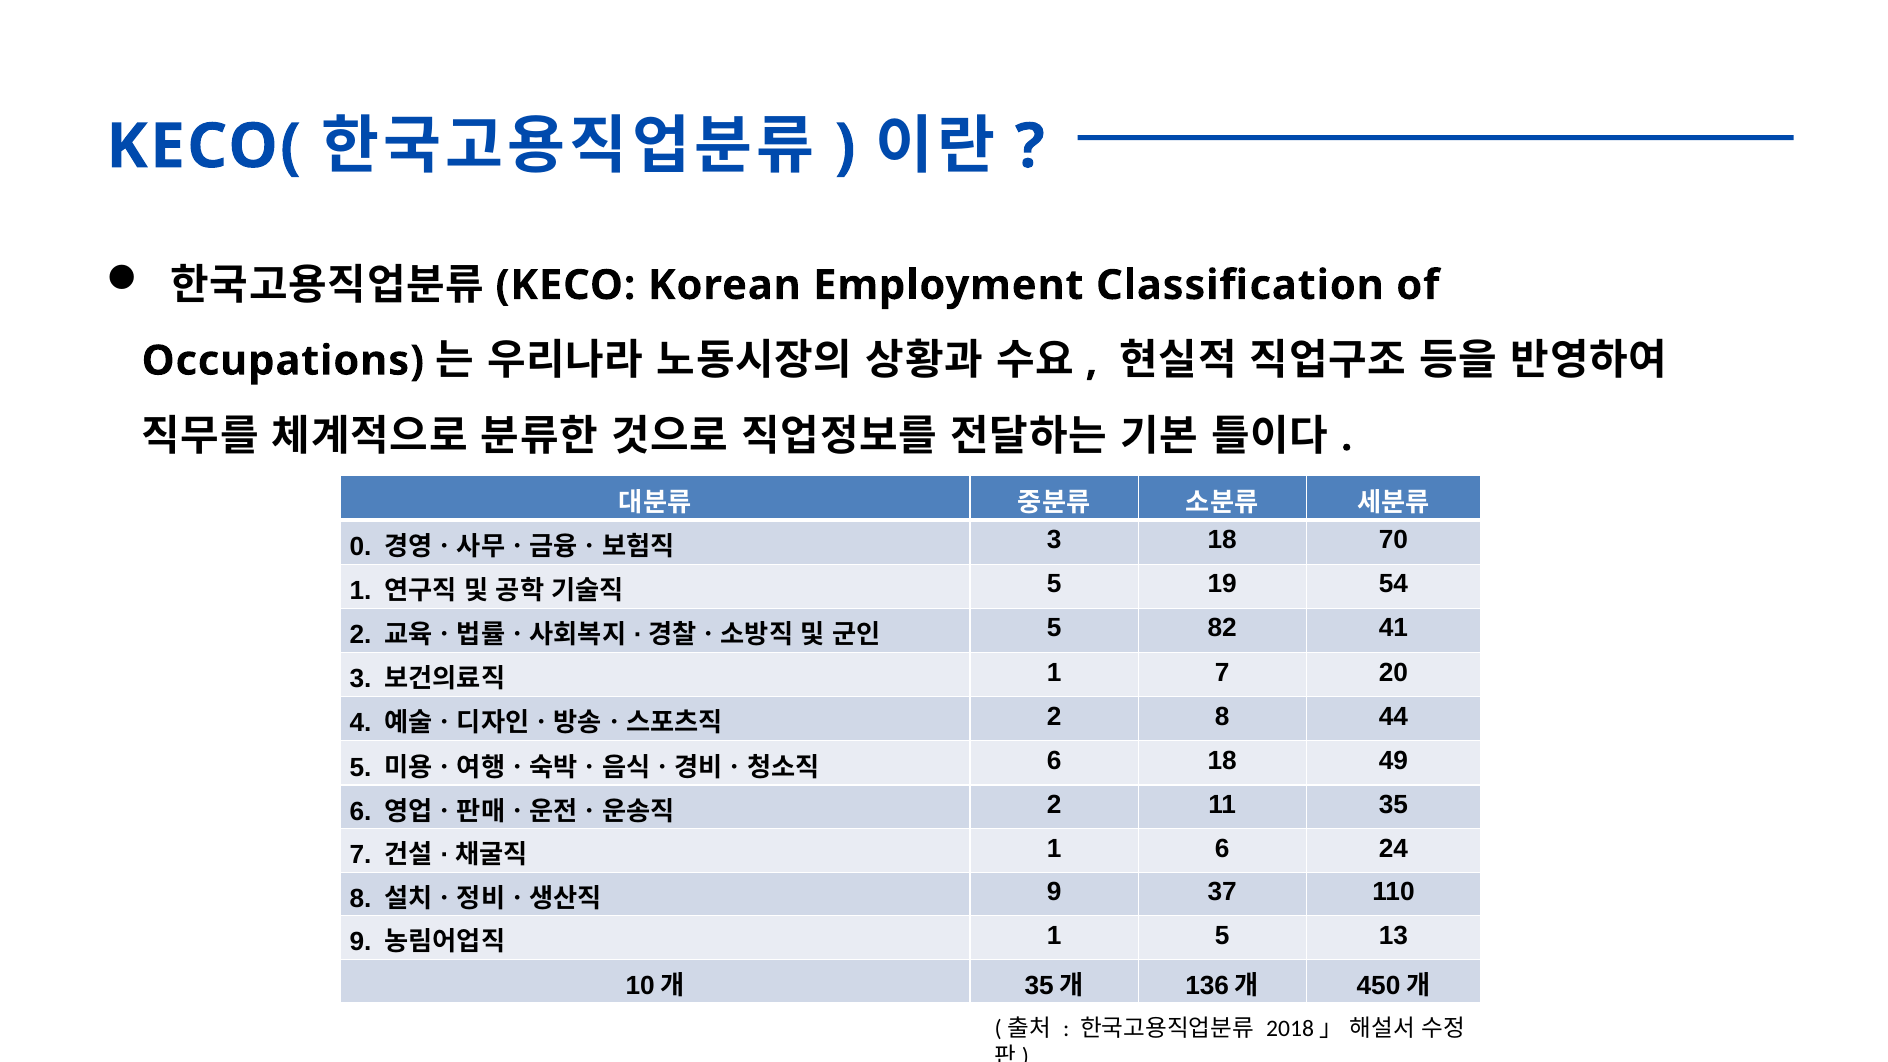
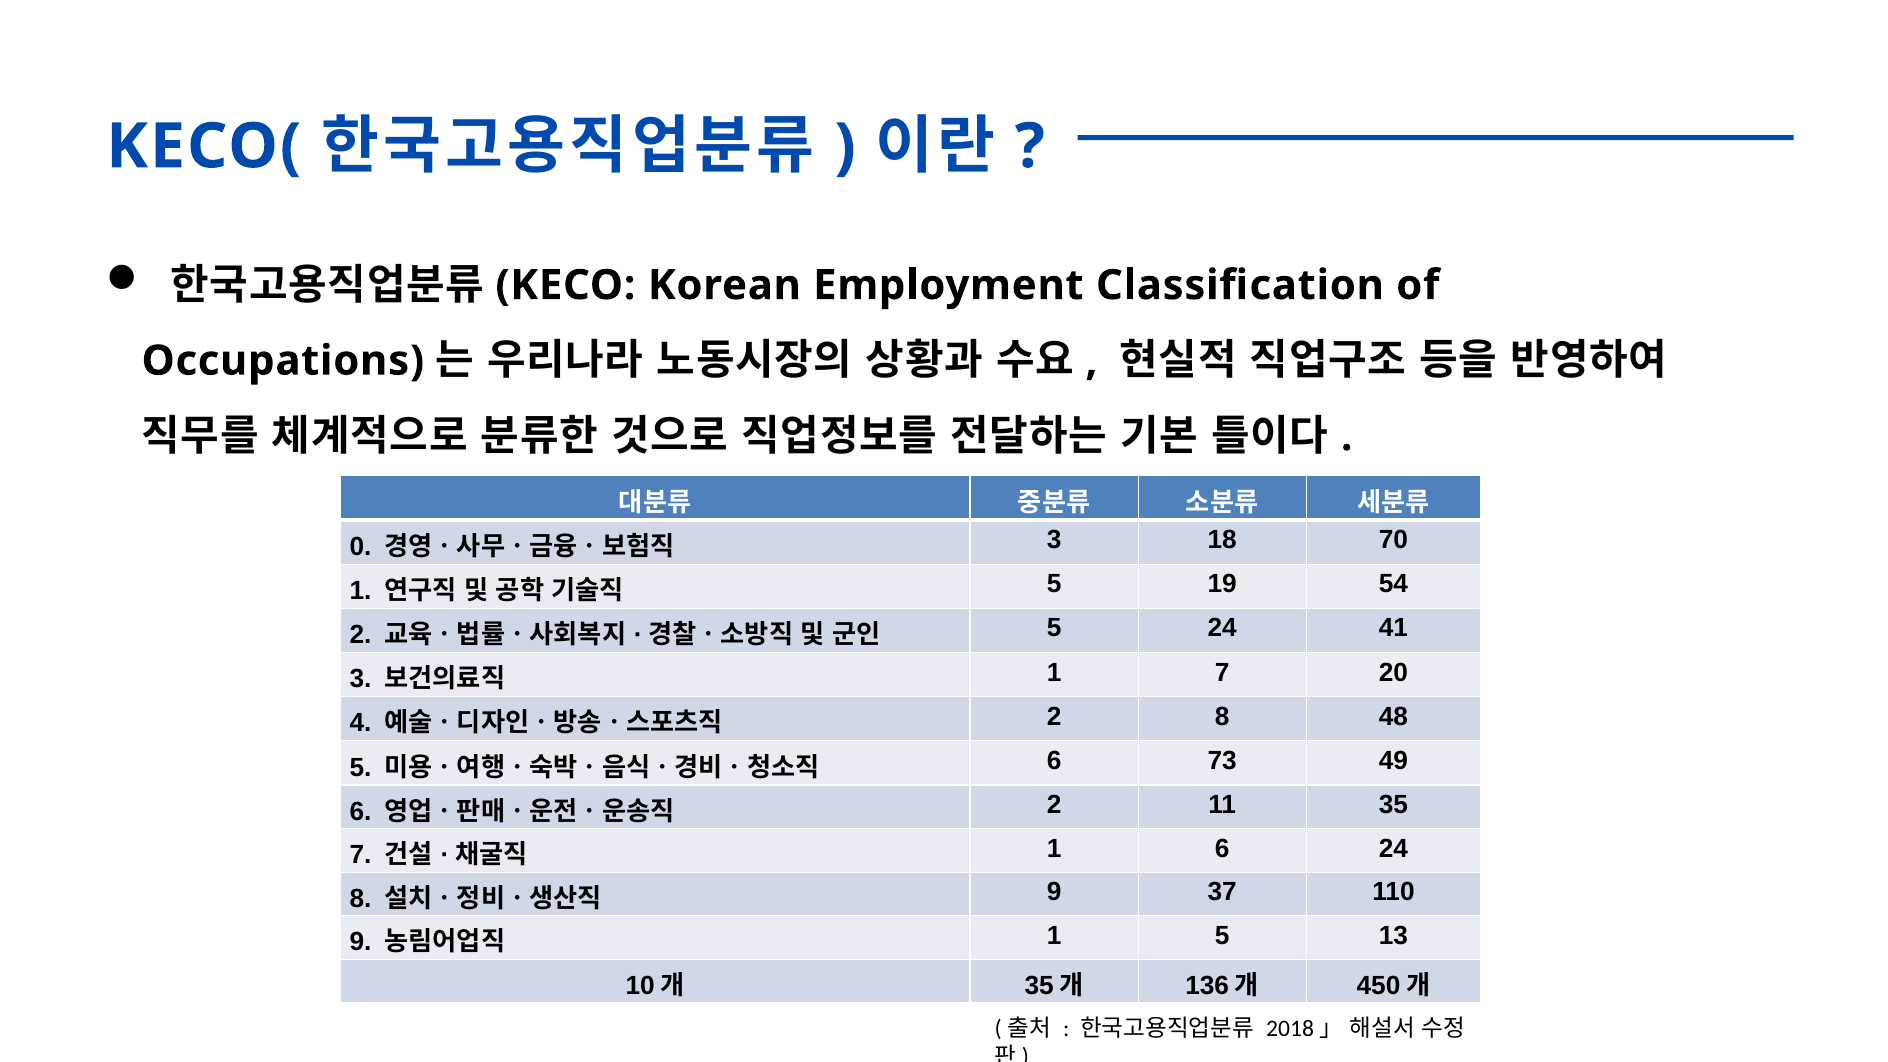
5 82: 82 -> 24 (1222, 628)
44: 44 -> 48 (1394, 717)
6 18: 18 -> 73 (1222, 761)
